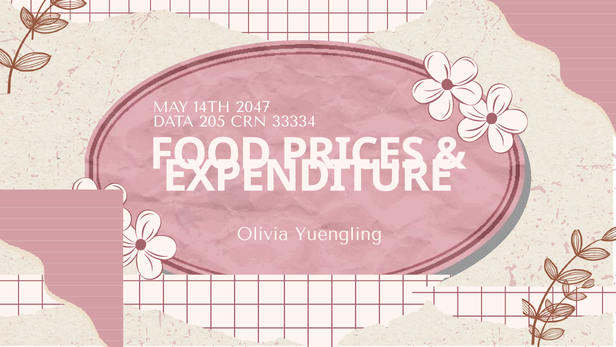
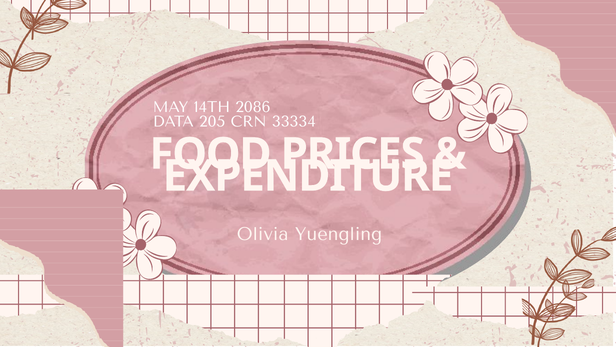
2047: 2047 -> 2086 (253, 107)
